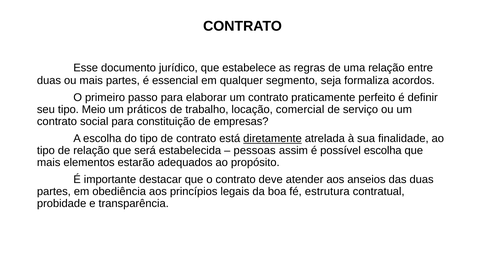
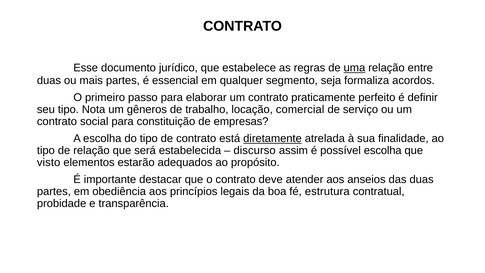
uma underline: none -> present (354, 68)
Meio: Meio -> Nota (94, 109)
práticos: práticos -> gêneros (147, 109)
pessoas: pessoas -> discurso (255, 150)
mais: mais -> visto (49, 162)
